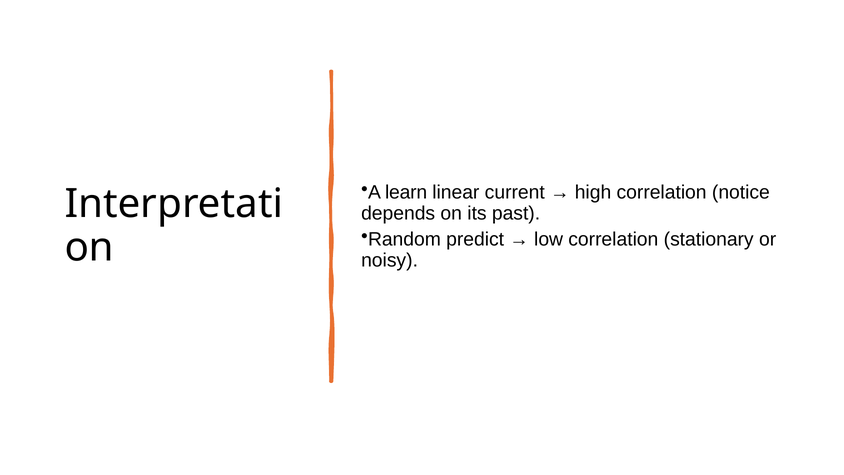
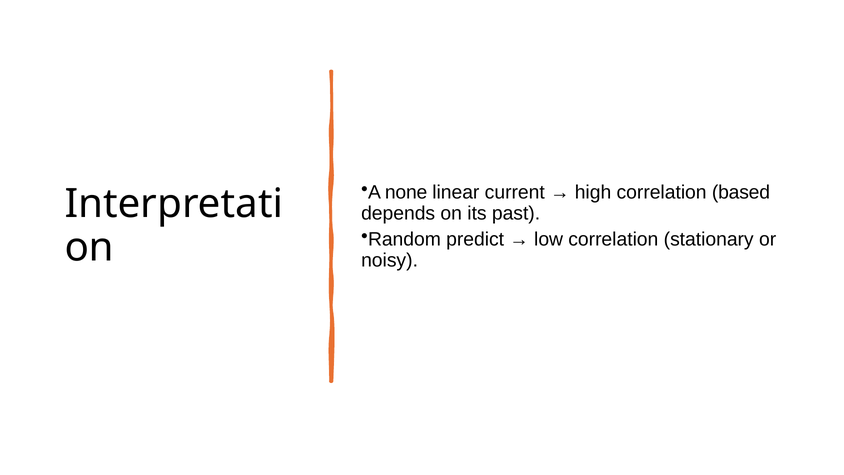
learn: learn -> none (406, 192)
notice: notice -> based (741, 192)
